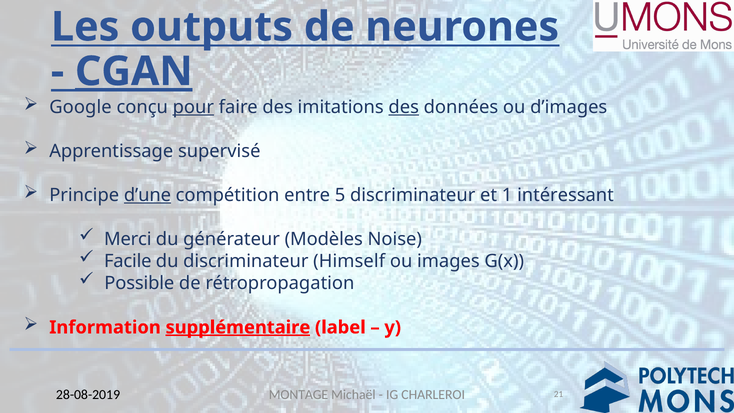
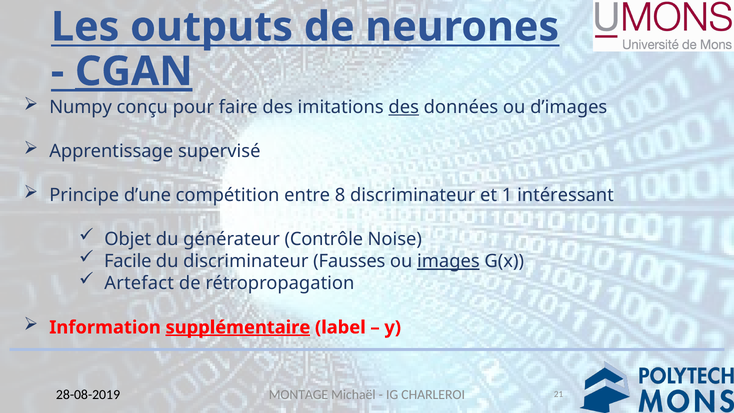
Google: Google -> Numpy (81, 107)
pour underline: present -> none (193, 107)
d’une underline: present -> none (147, 195)
5: 5 -> 8 (340, 195)
Merci: Merci -> Objet (128, 239)
Modèles: Modèles -> Contrôle (324, 239)
Himself: Himself -> Fausses (349, 261)
images underline: none -> present (448, 261)
Possible: Possible -> Artefact (139, 283)
